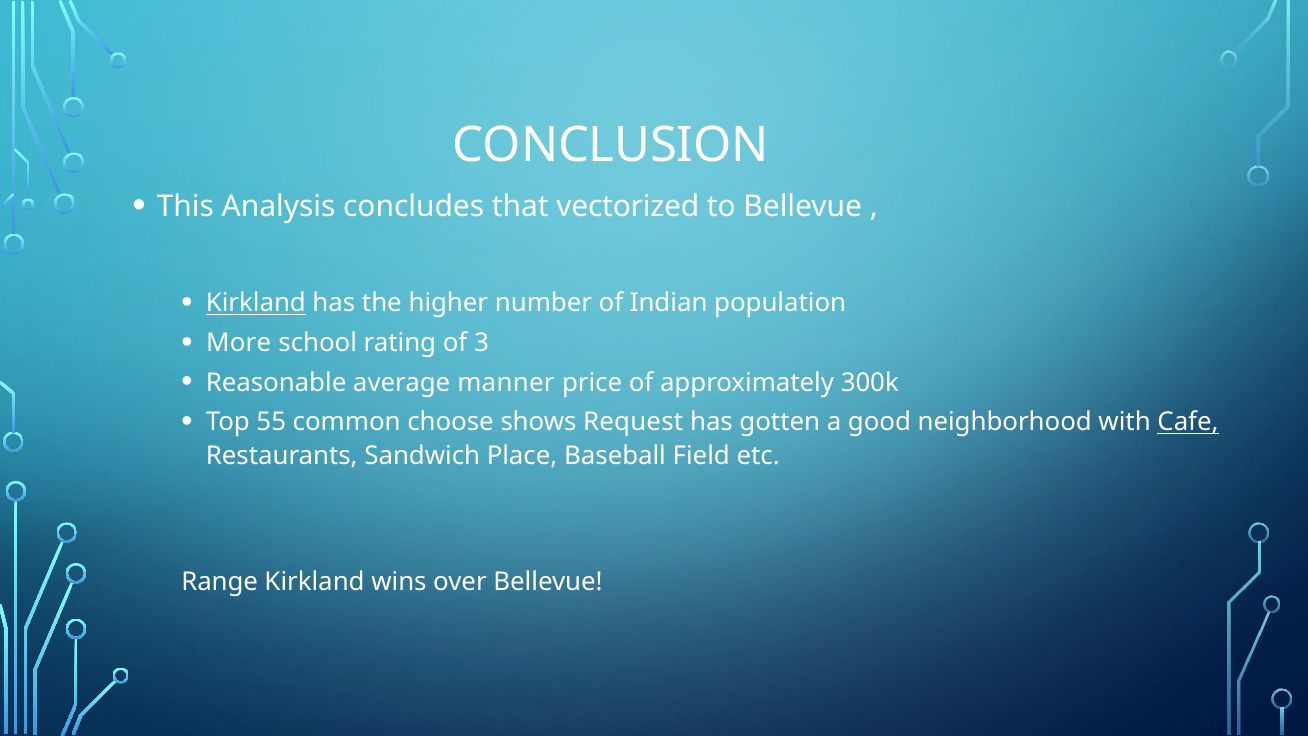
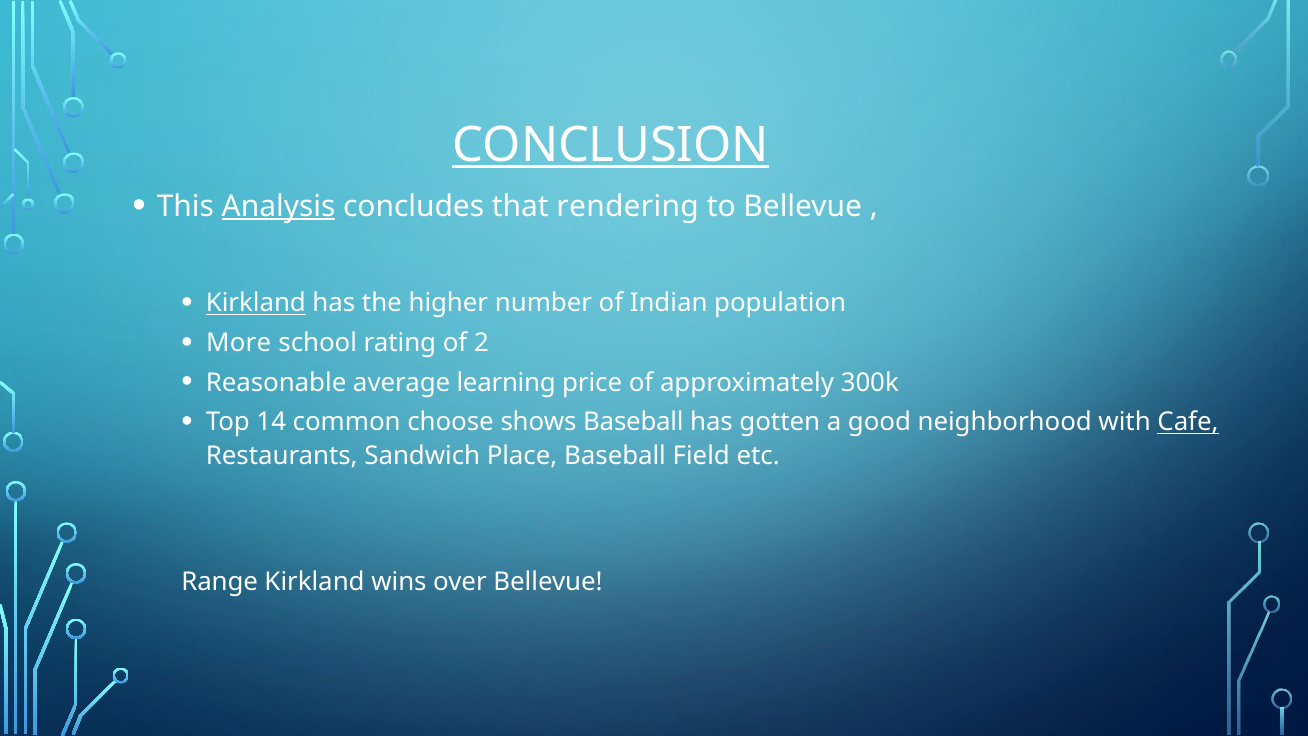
CONCLUSION underline: none -> present (610, 145)
Analysis underline: none -> present (279, 206)
vectorized: vectorized -> rendering (628, 206)
3: 3 -> 2 (481, 343)
manner: manner -> learning (506, 383)
55: 55 -> 14 (271, 422)
shows Request: Request -> Baseball (633, 422)
